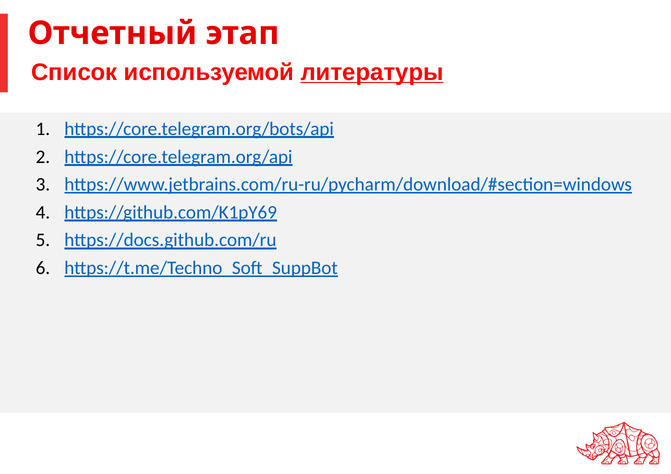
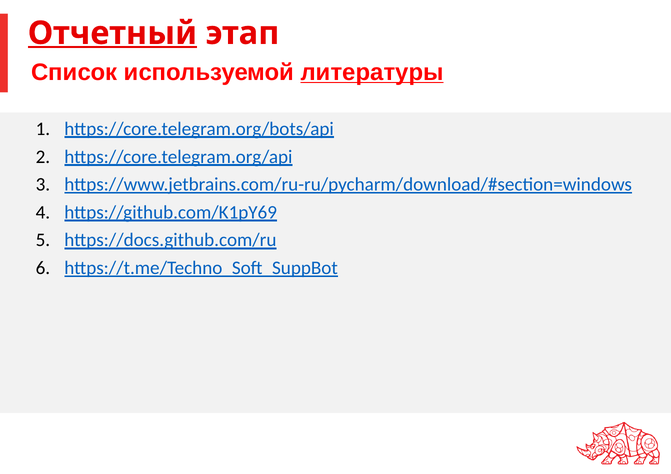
Отчетный underline: none -> present (112, 33)
